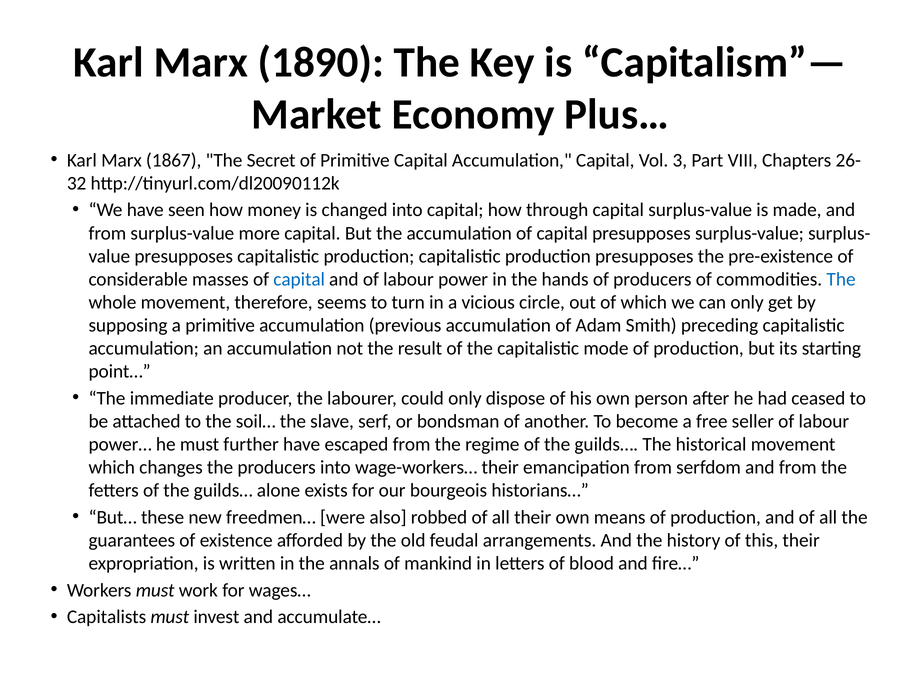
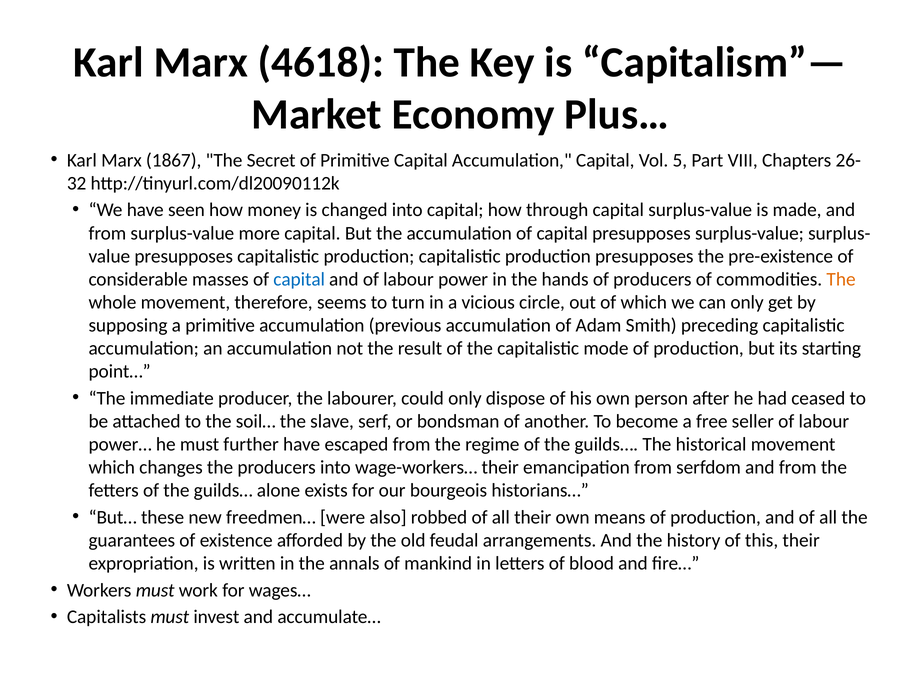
1890: 1890 -> 4618 (321, 62)
3: 3 -> 5 (680, 160)
The colour: blue -> orange (841, 279)
